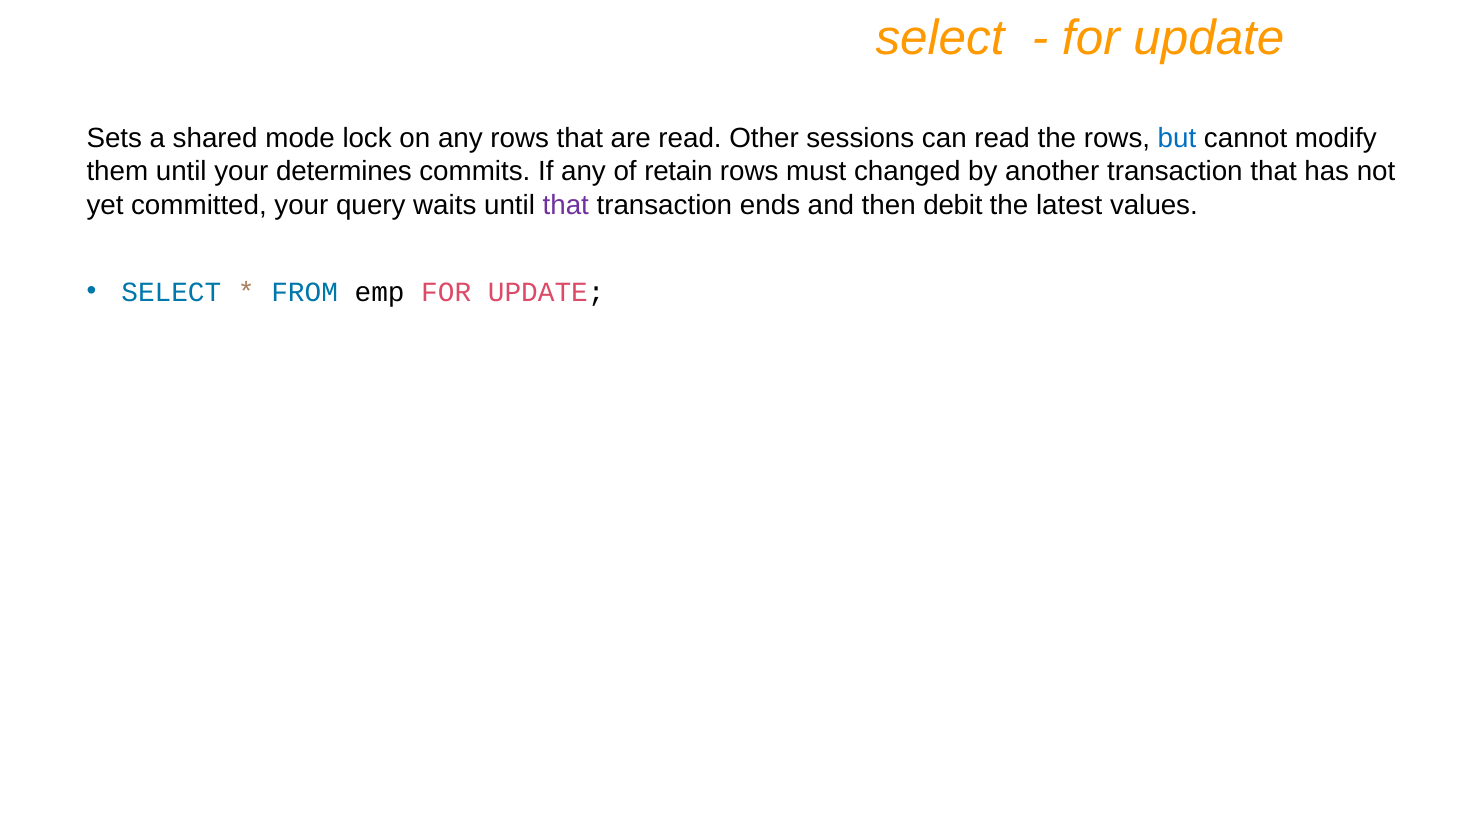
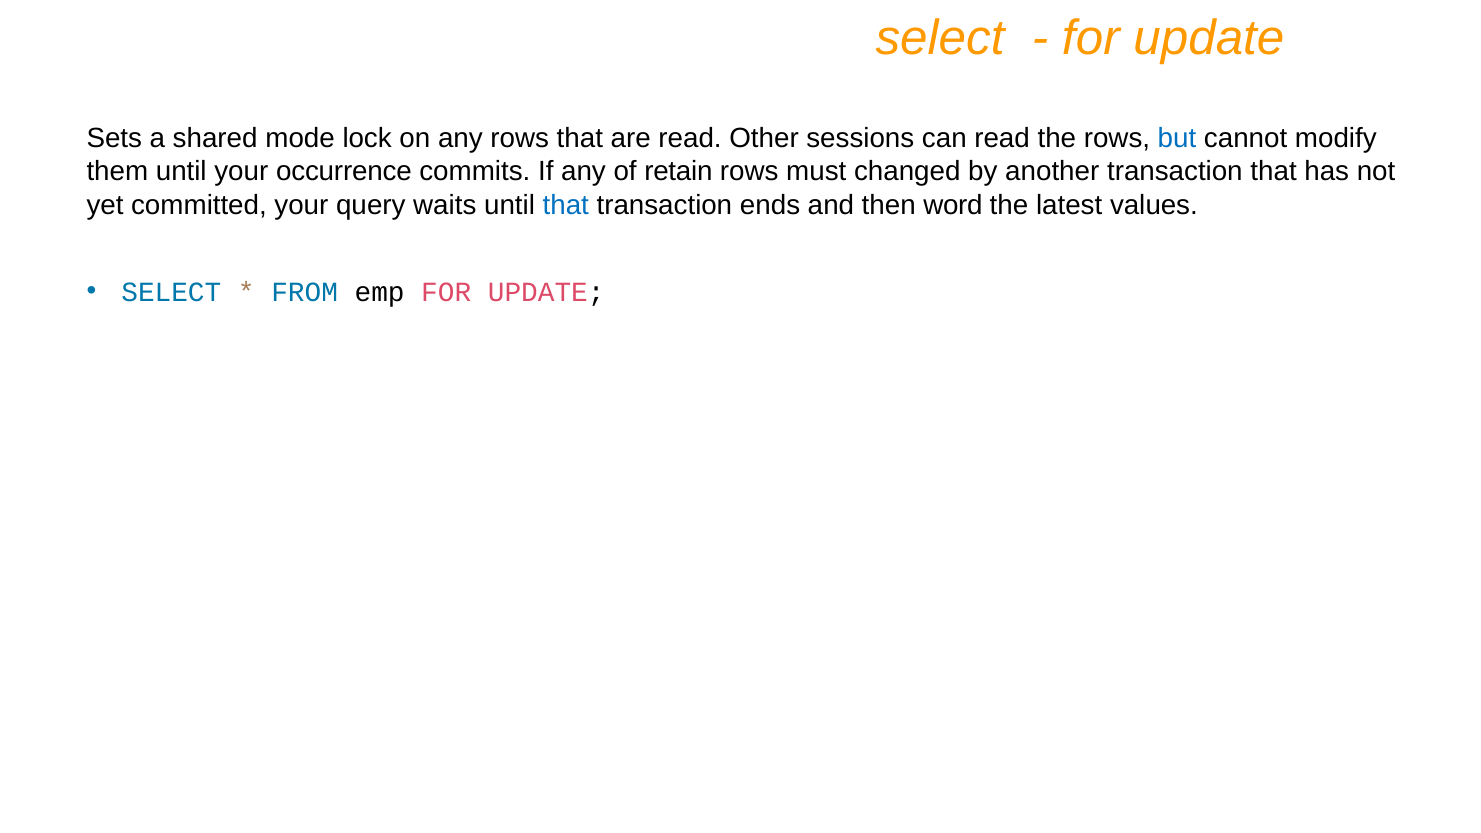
determines: determines -> occurrence (344, 172)
that colour: purple -> blue (566, 205)
debit: debit -> word (953, 205)
